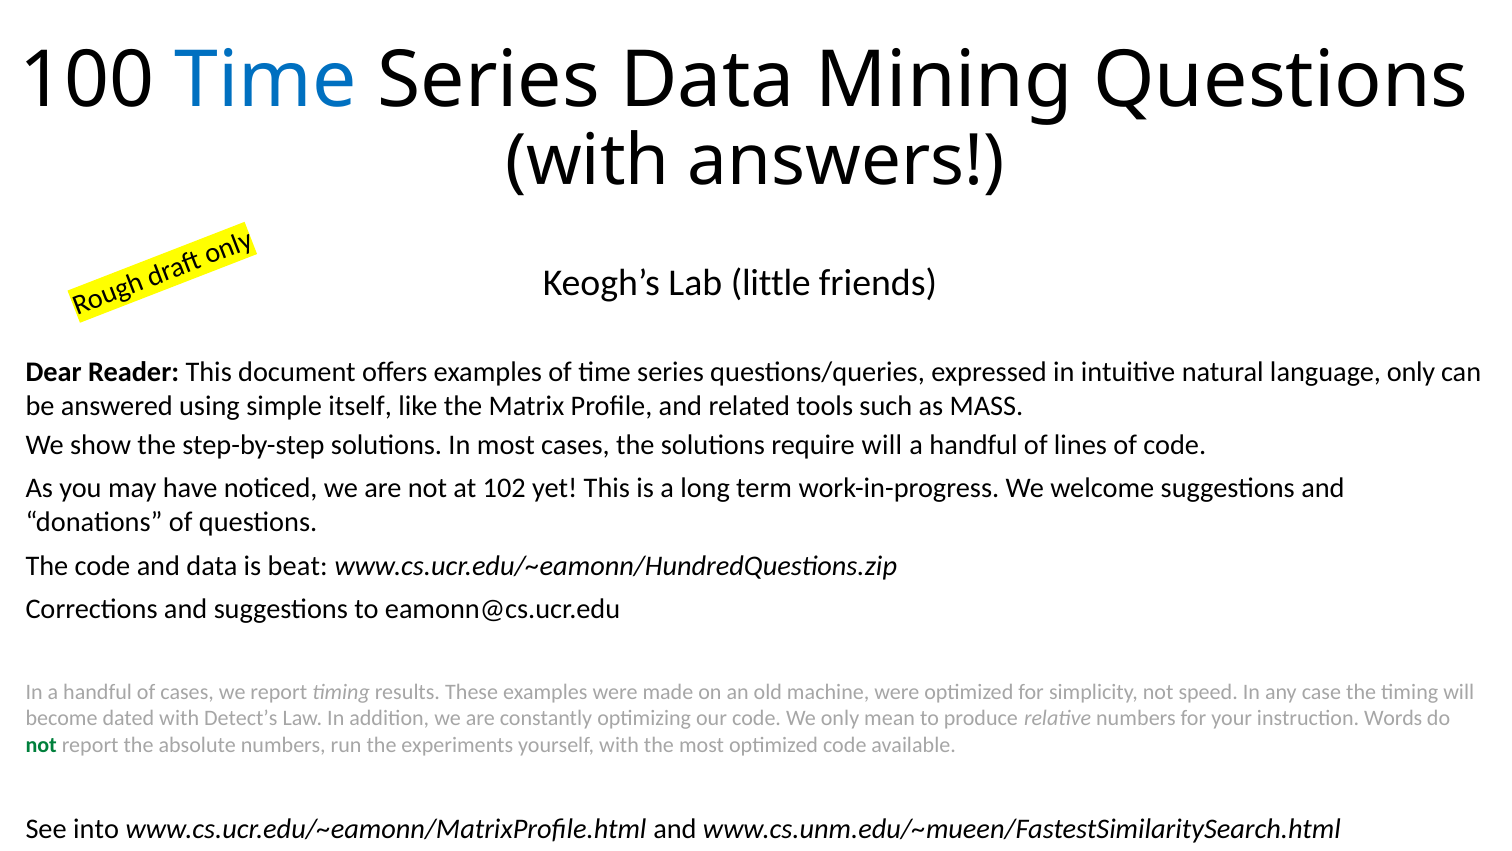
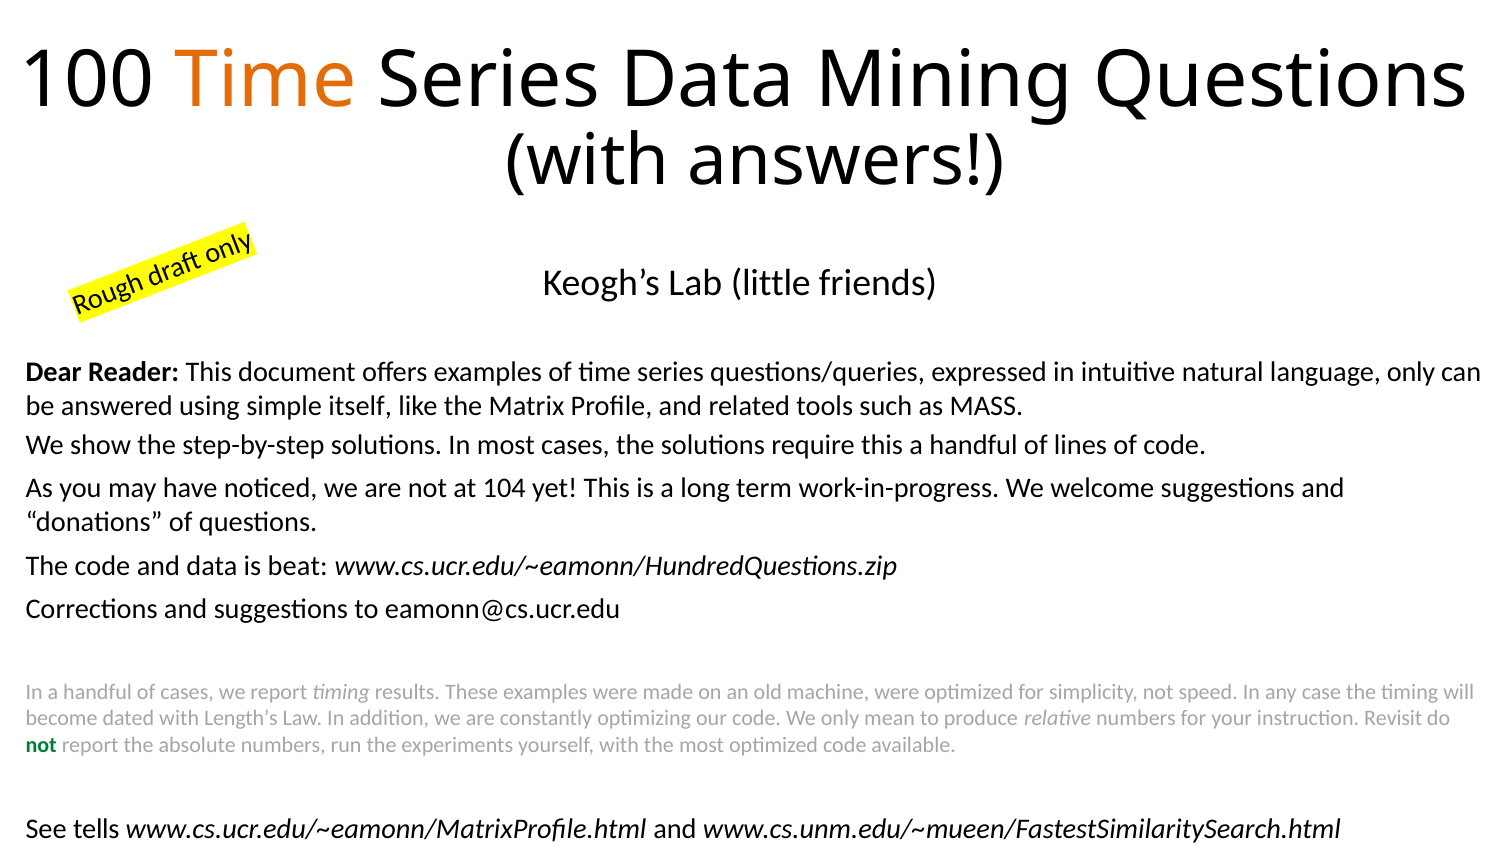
Time colour: blue -> orange (266, 80)
require will: will -> this (882, 444)
102: 102 -> 104 (504, 488)
Detect’s: Detect’s -> Length’s (241, 718)
Words: Words -> Revisit (1393, 718)
into: into -> tells (96, 828)
